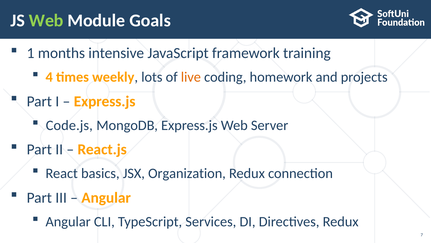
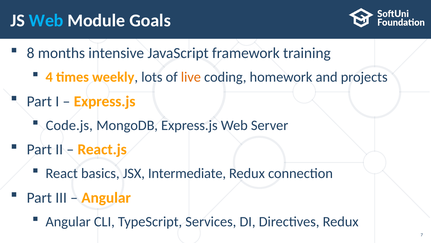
Web colour: light green -> light blue (46, 20)
1: 1 -> 8 (31, 53)
Organization: Organization -> Intermediate (187, 173)
